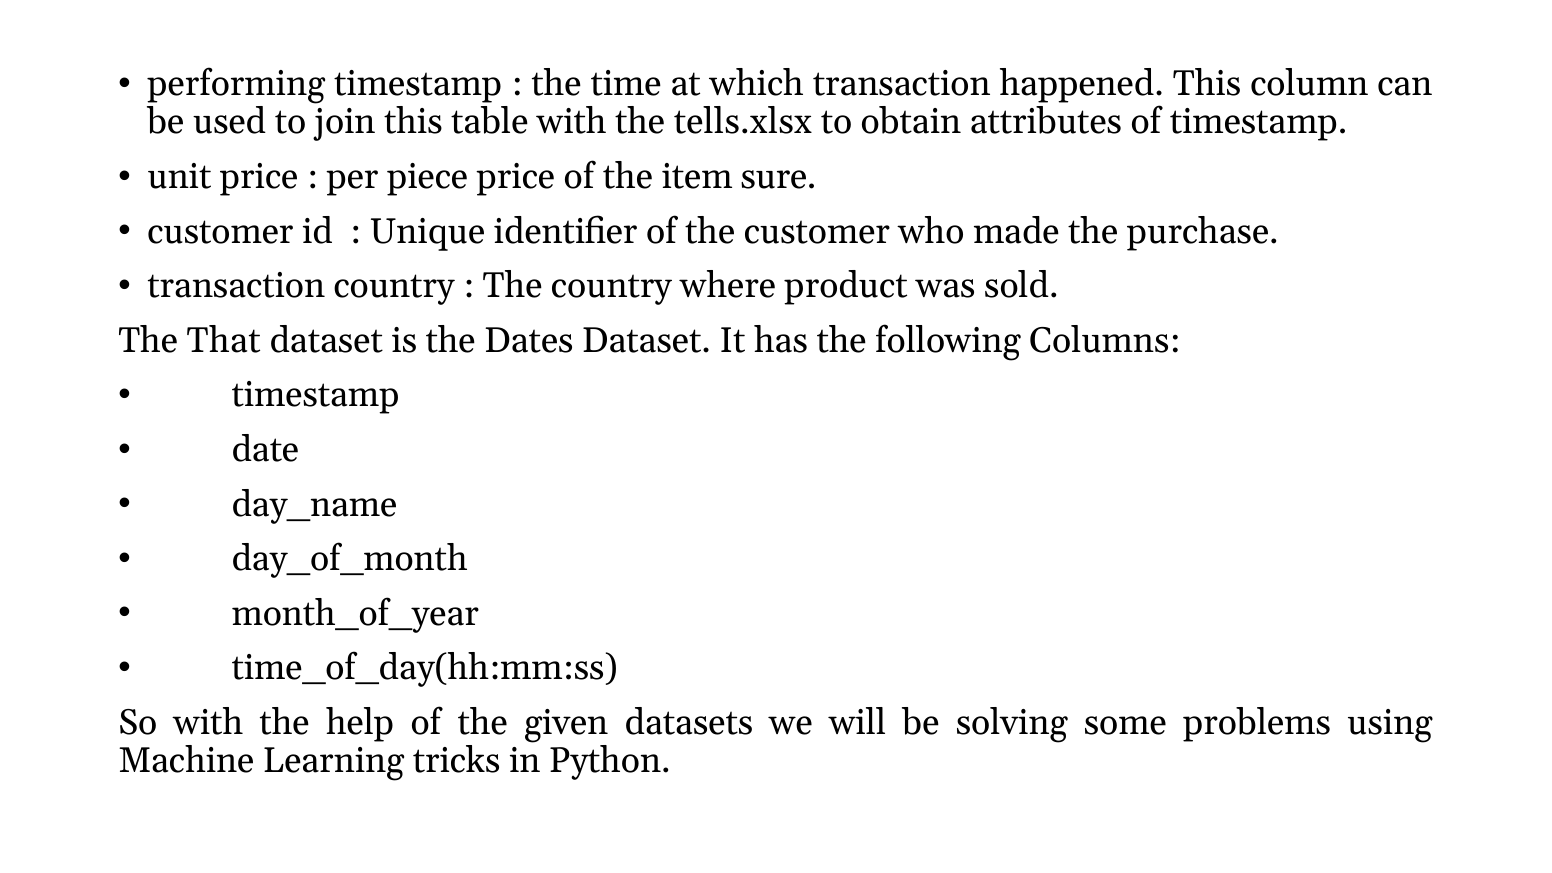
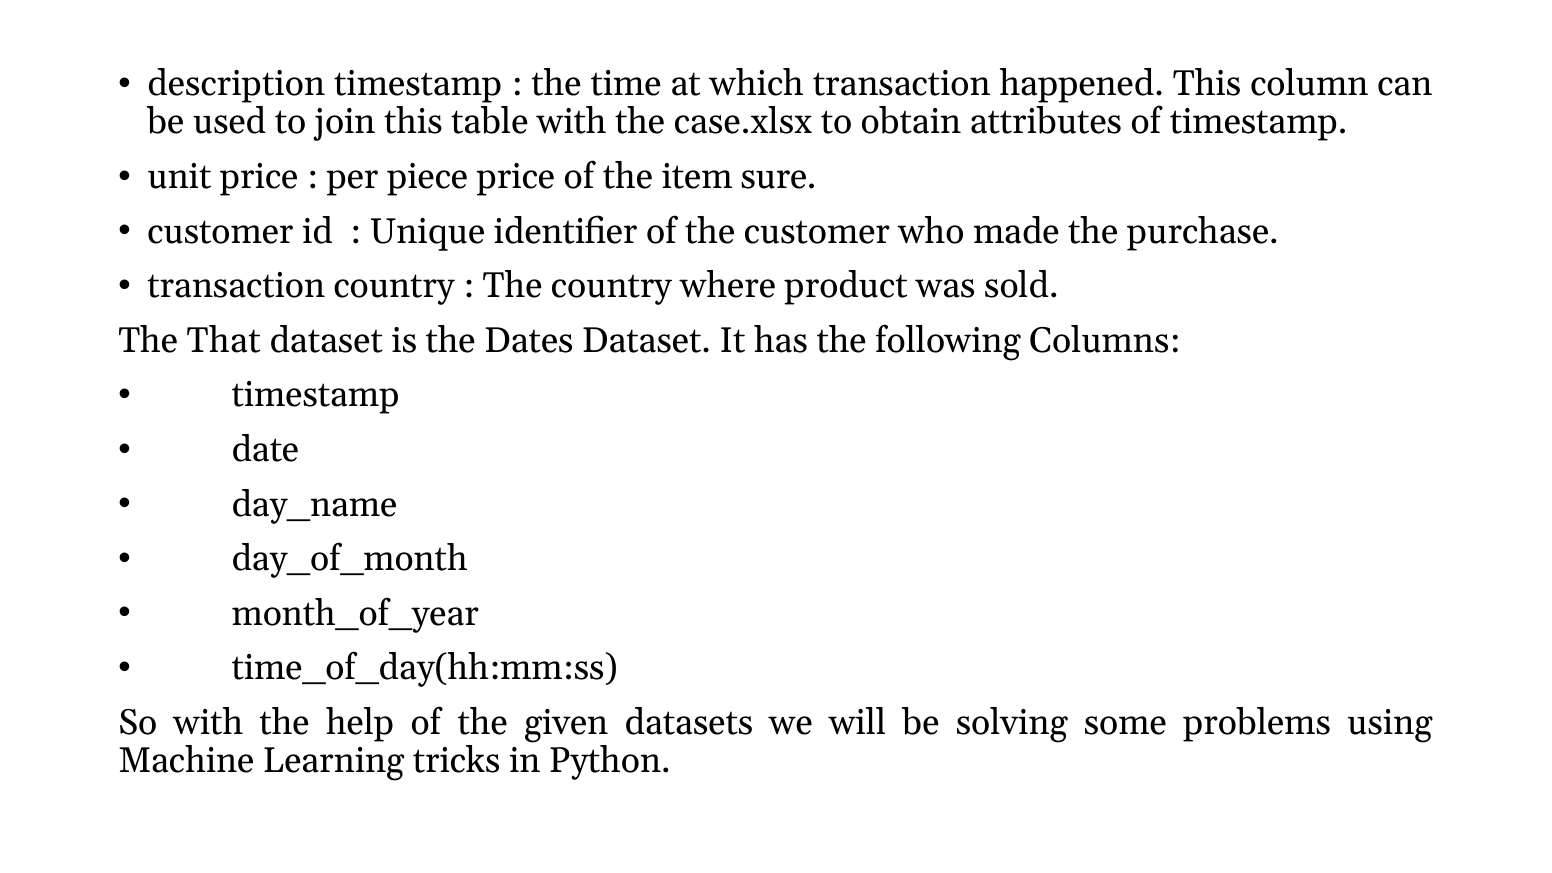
performing: performing -> description (236, 84)
tells.xlsx: tells.xlsx -> case.xlsx (743, 122)
